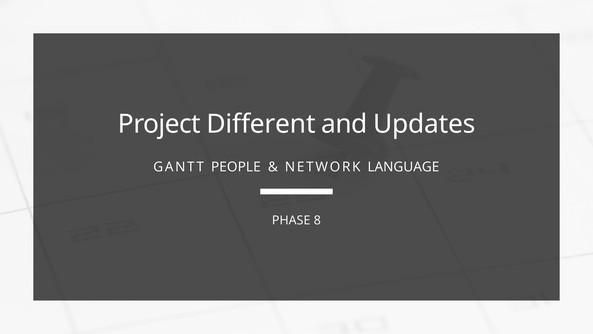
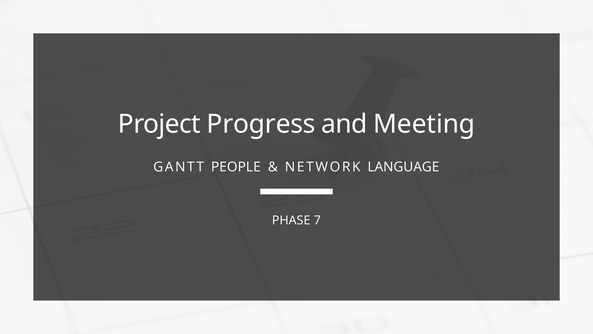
Different: Different -> Progress (261, 124)
Updates: Updates -> Meeting (424, 124)
8: 8 -> 7 (317, 220)
